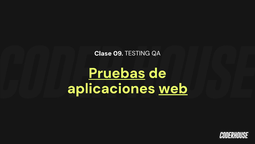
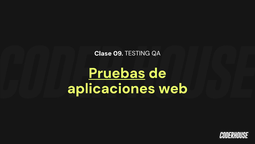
web underline: present -> none (173, 88)
